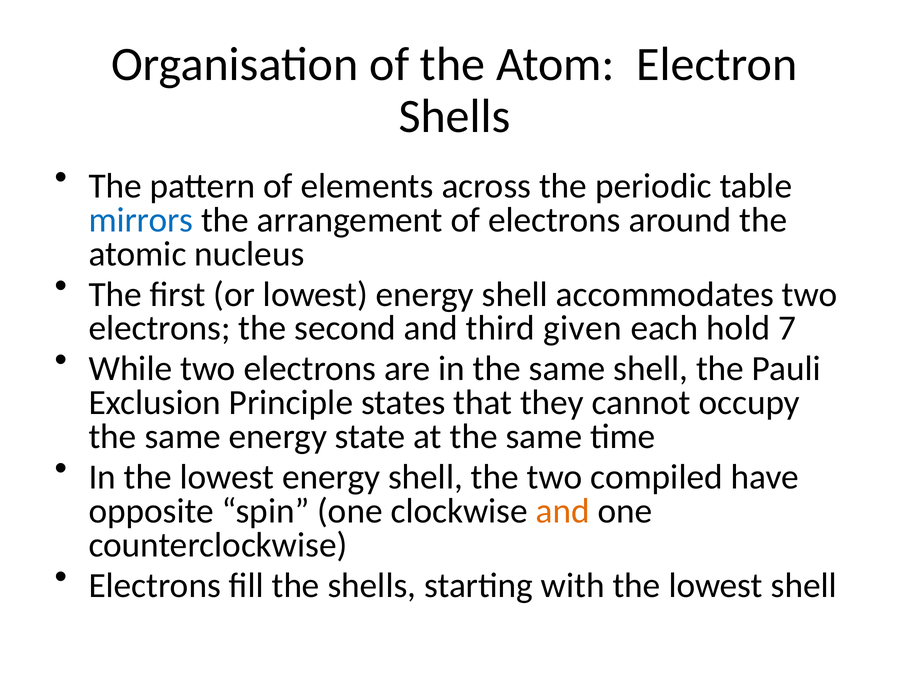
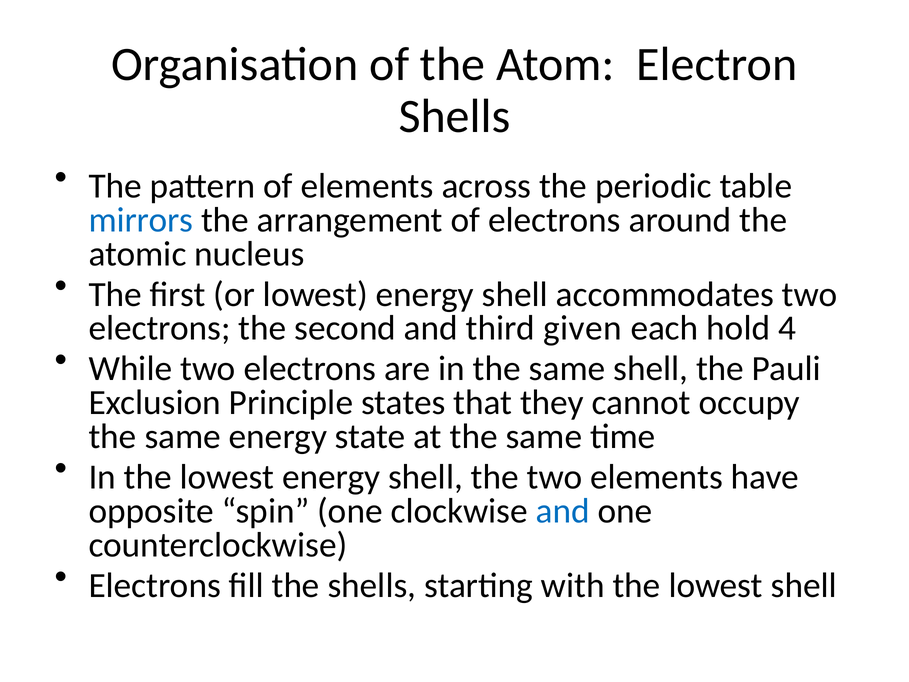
7: 7 -> 4 (787, 328)
two compiled: compiled -> elements (657, 477)
and colour: orange -> blue (563, 511)
